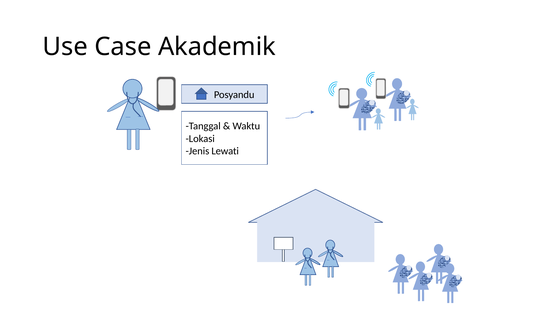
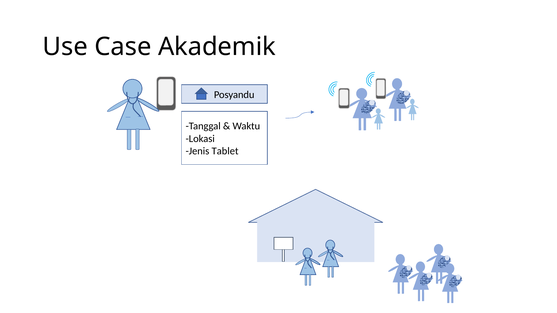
Lewati: Lewati -> Tablet (225, 151)
